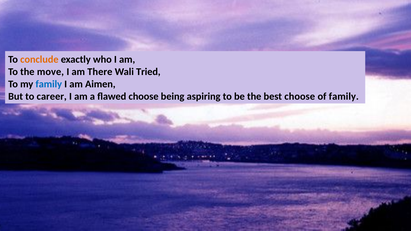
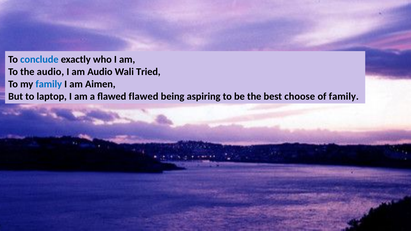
conclude colour: orange -> blue (39, 60)
the move: move -> audio (50, 72)
am There: There -> Audio (100, 72)
career: career -> laptop (52, 97)
flawed choose: choose -> flawed (144, 97)
